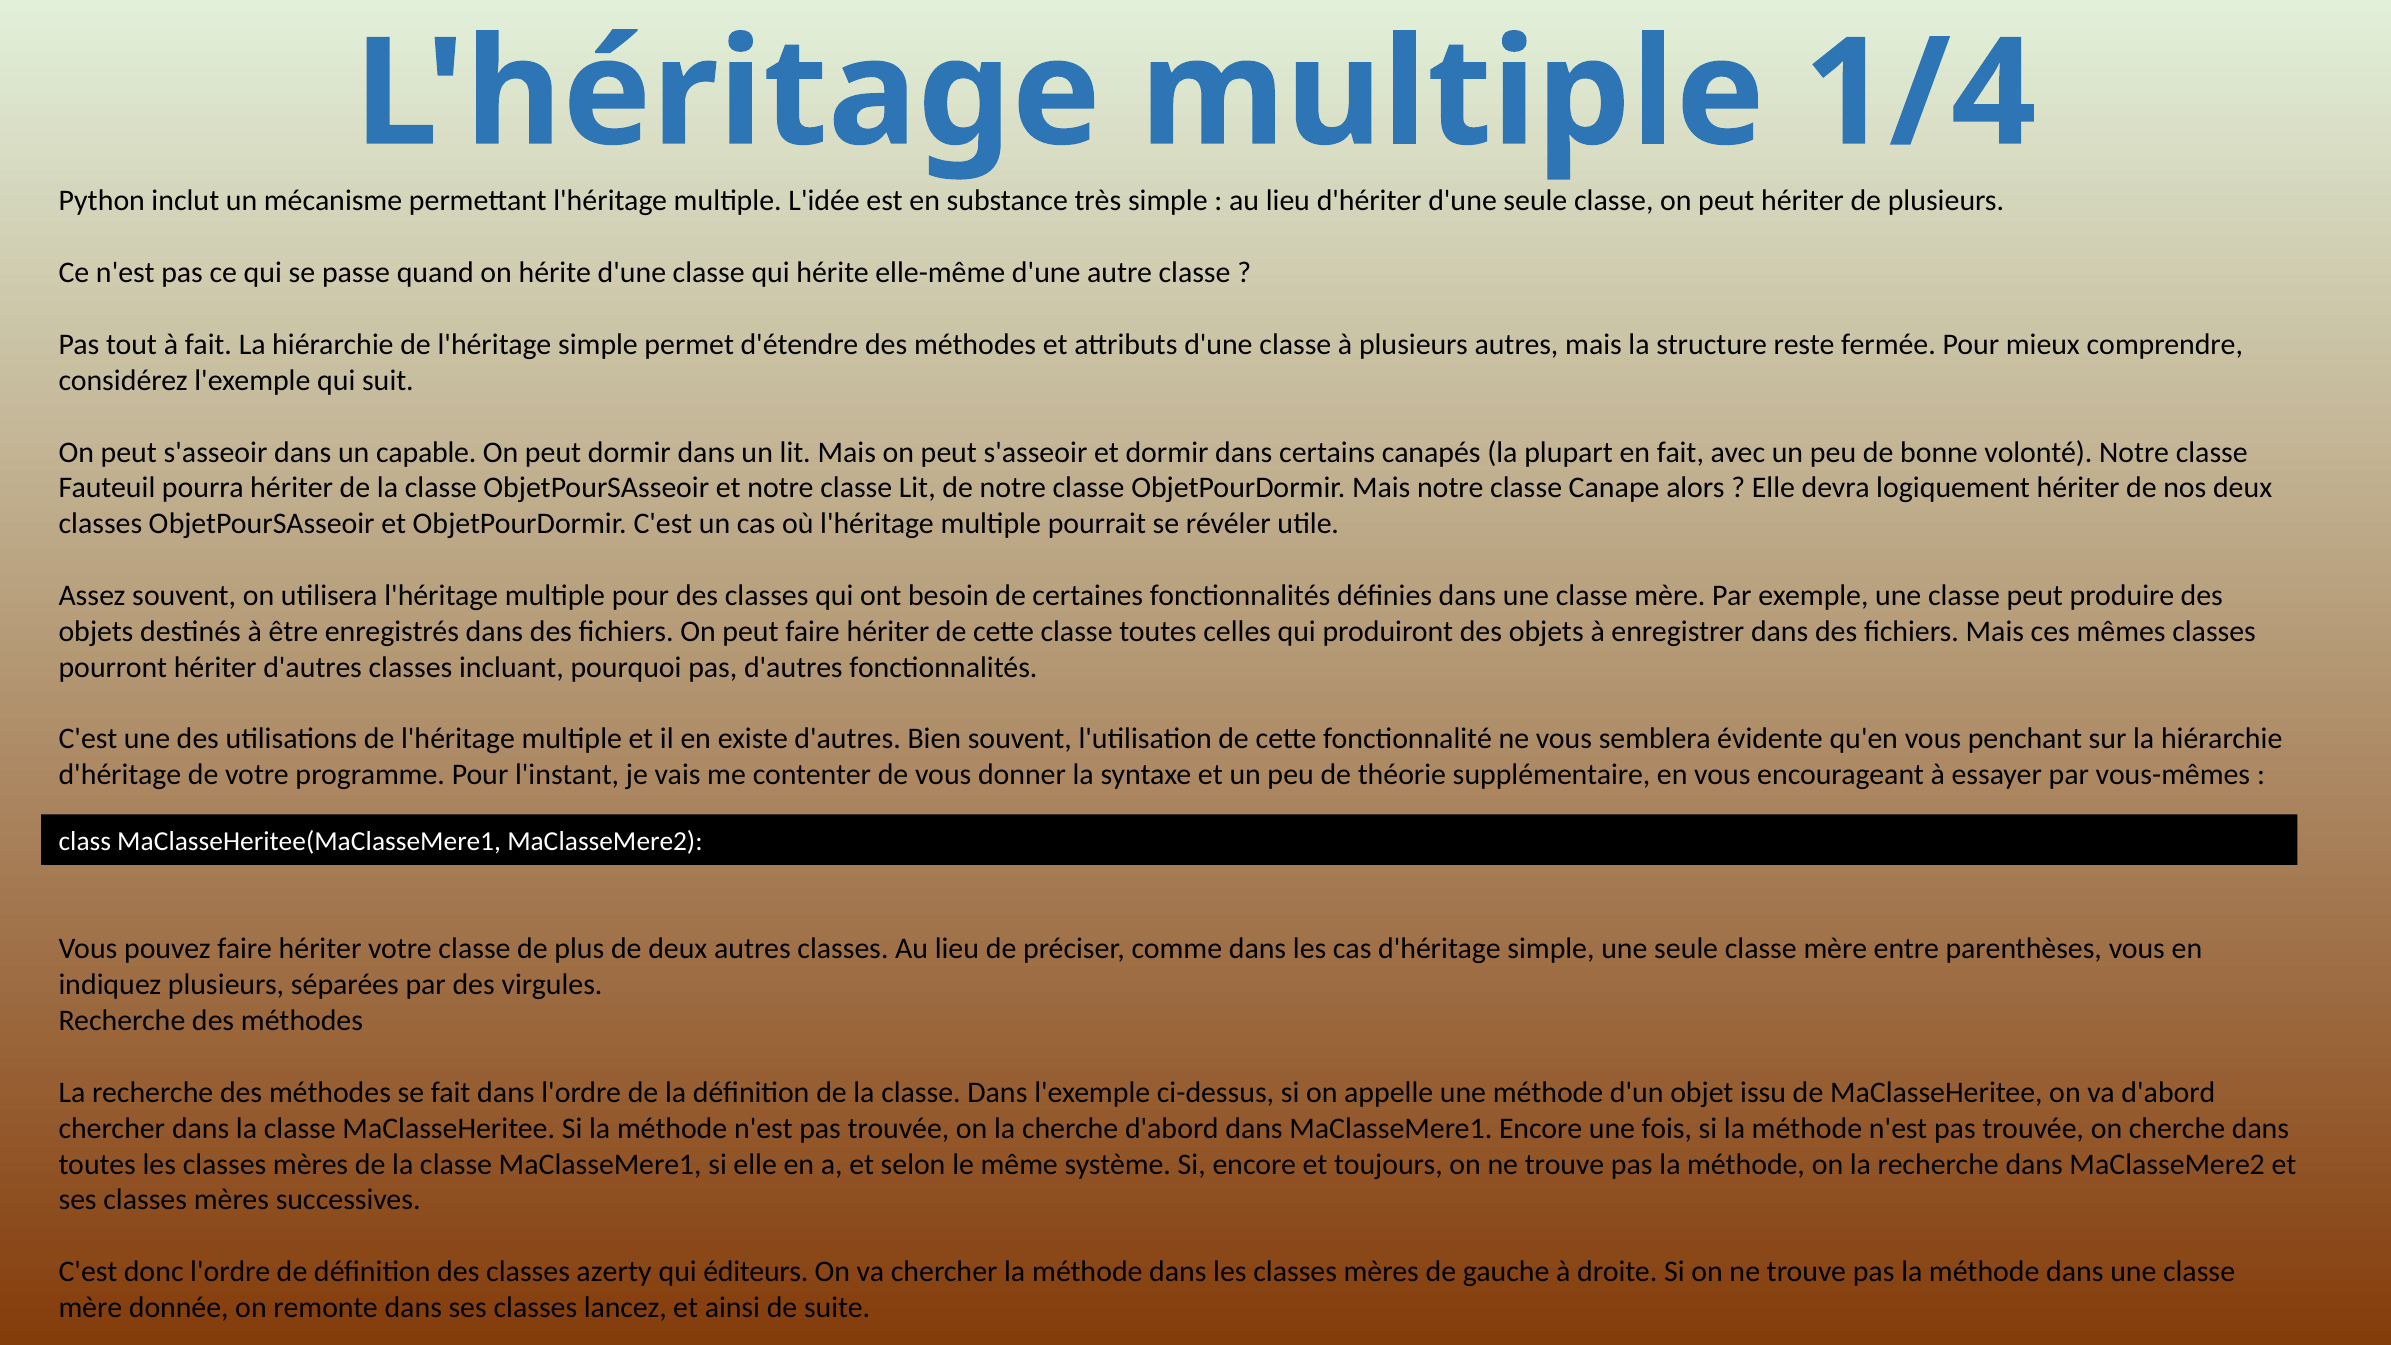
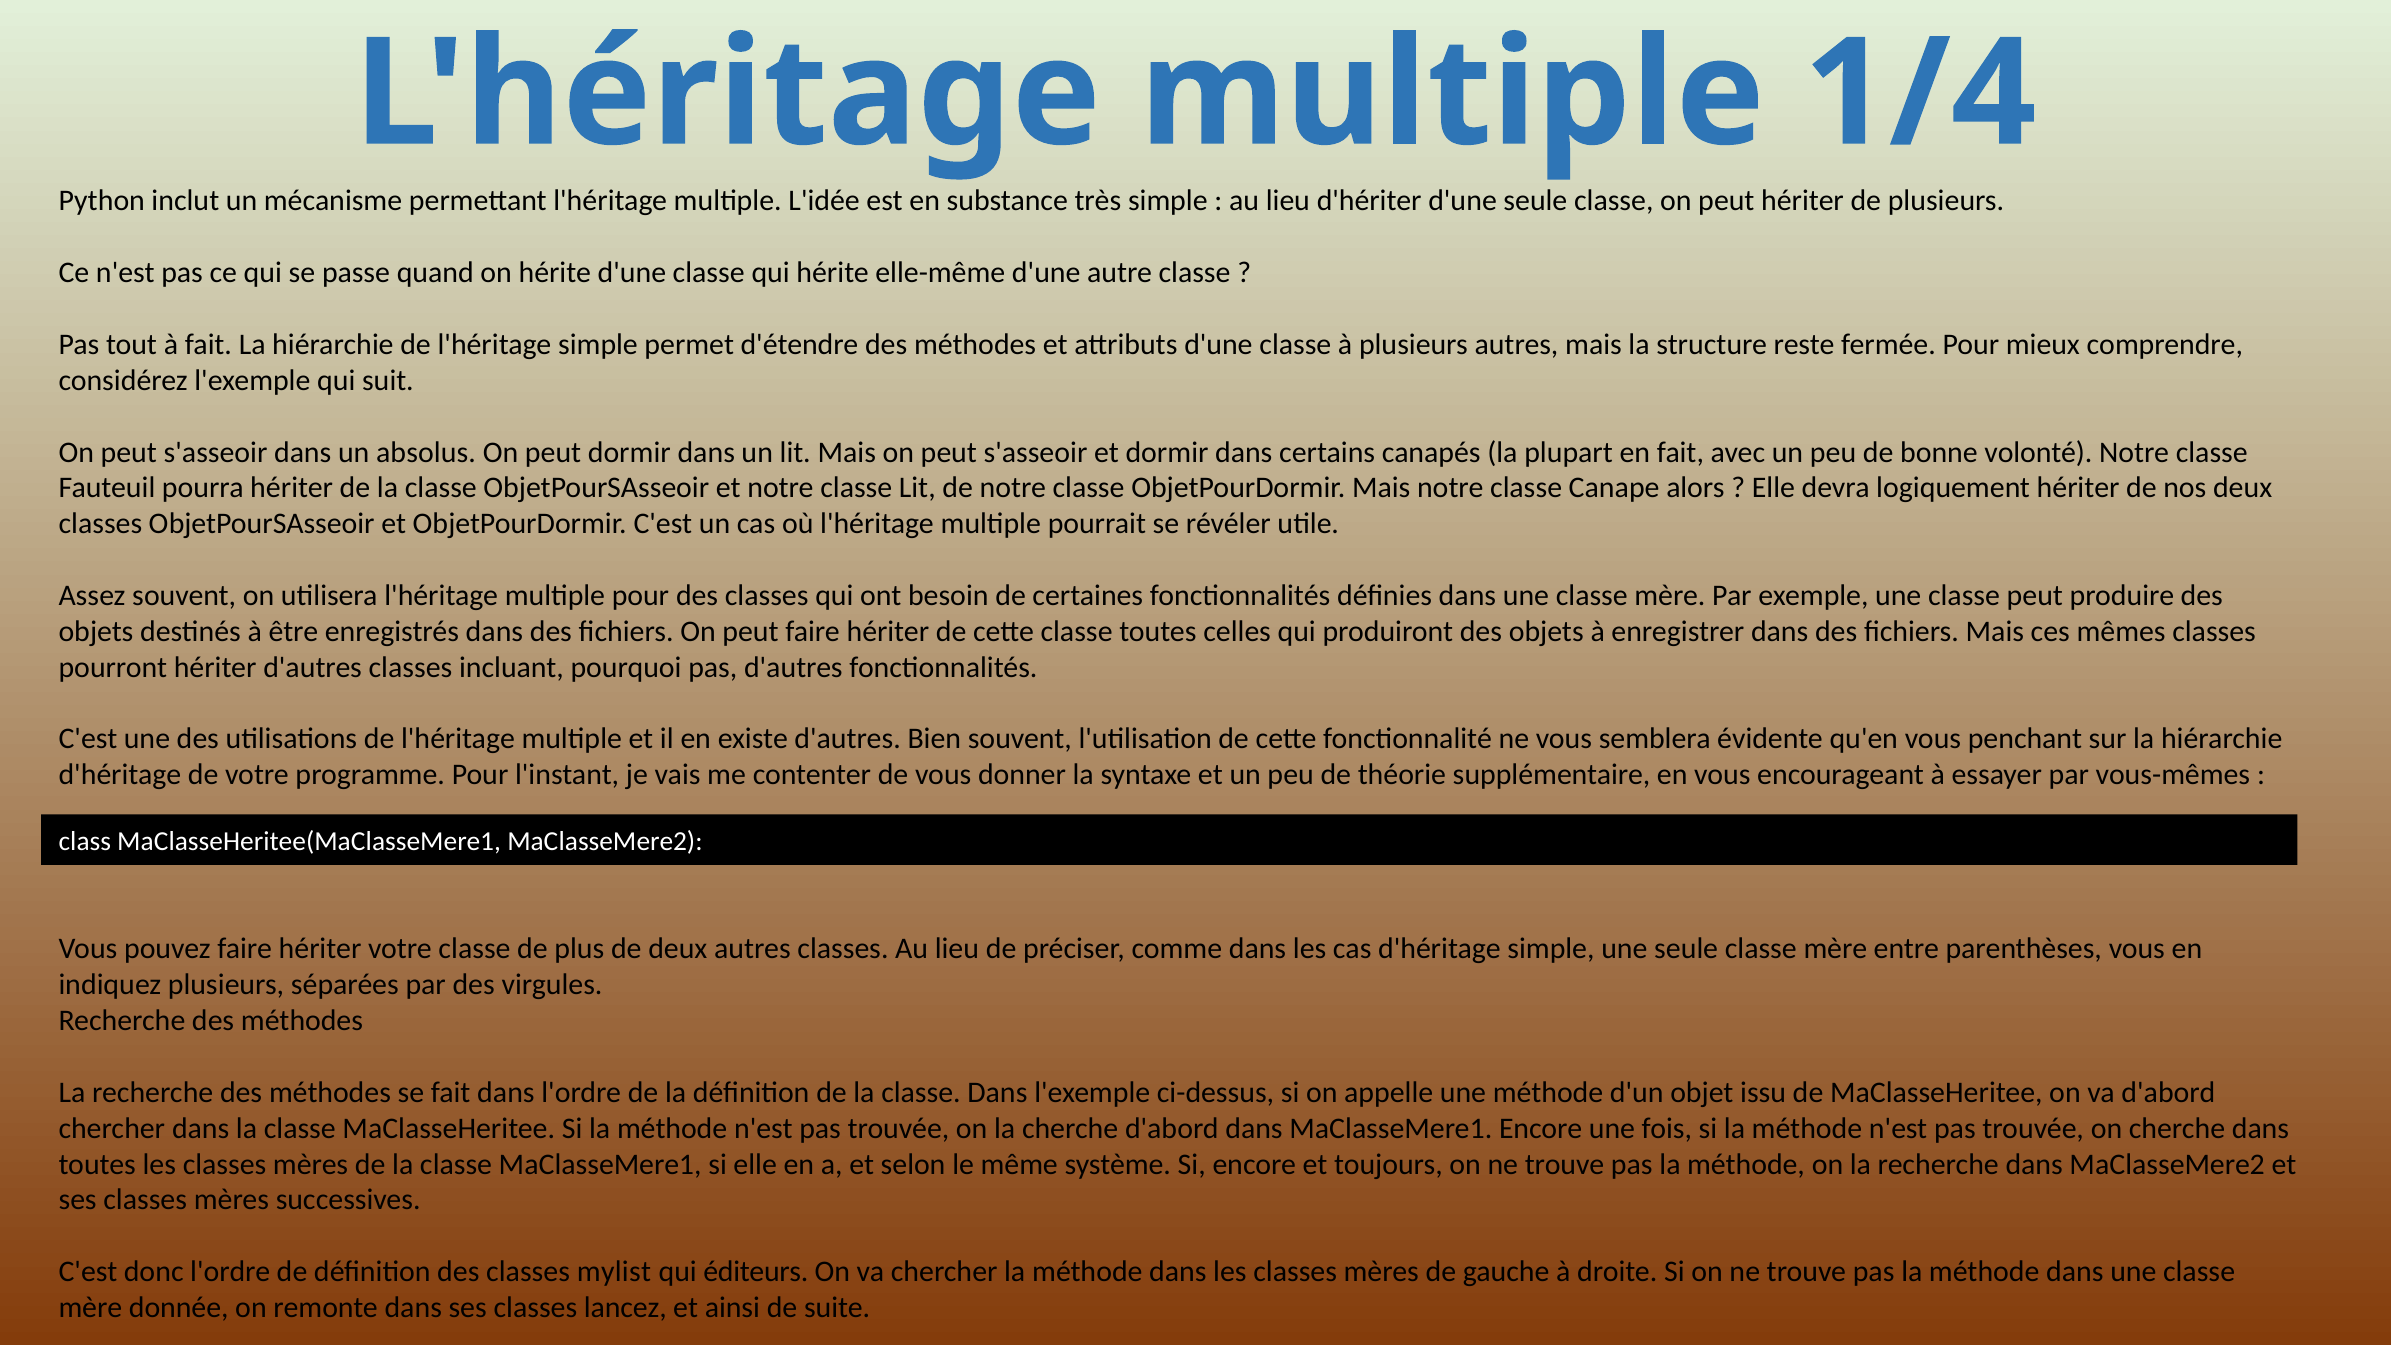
capable: capable -> absolus (426, 452)
azerty: azerty -> mylist (614, 1272)
